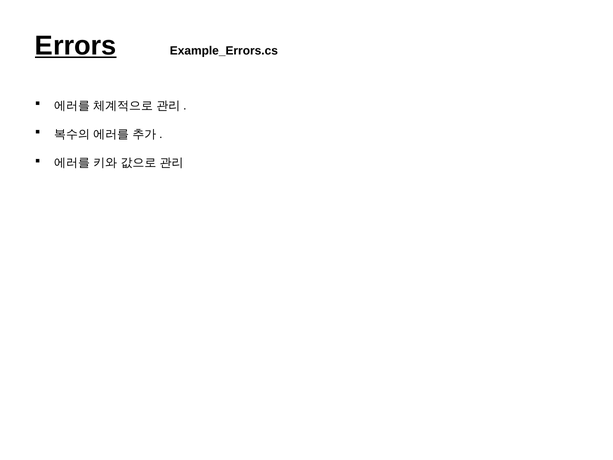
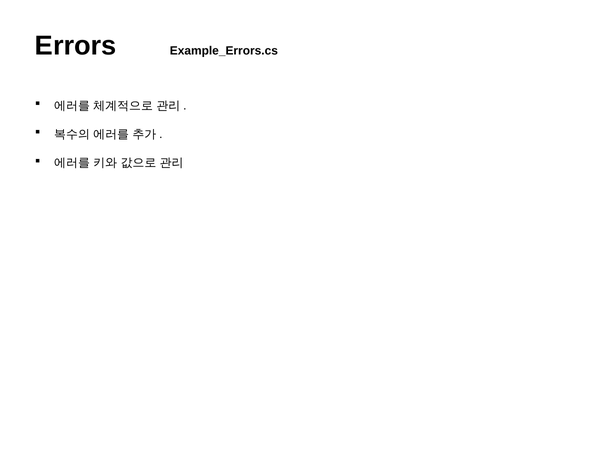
Errors underline: present -> none (76, 46)
